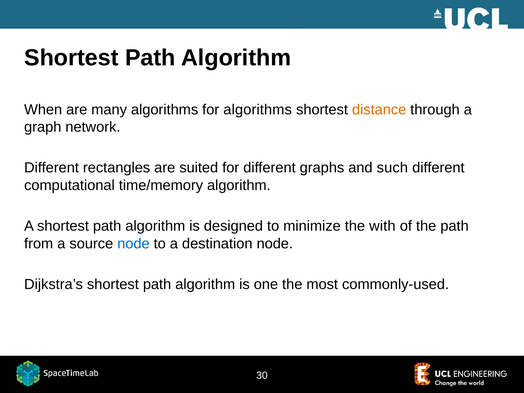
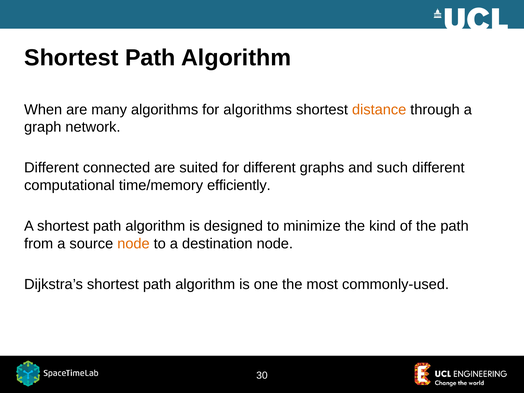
rectangles: rectangles -> connected (117, 168)
time/memory algorithm: algorithm -> efficiently (239, 185)
with: with -> kind (382, 226)
node colour: blue -> orange (133, 244)
